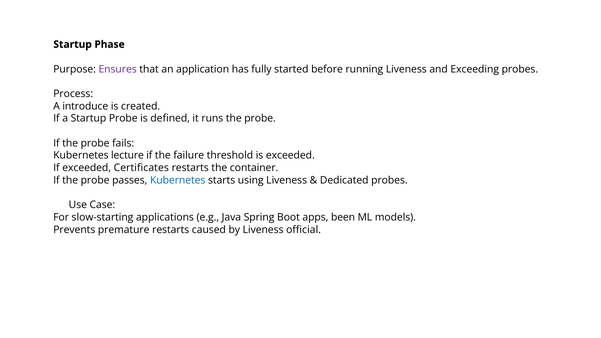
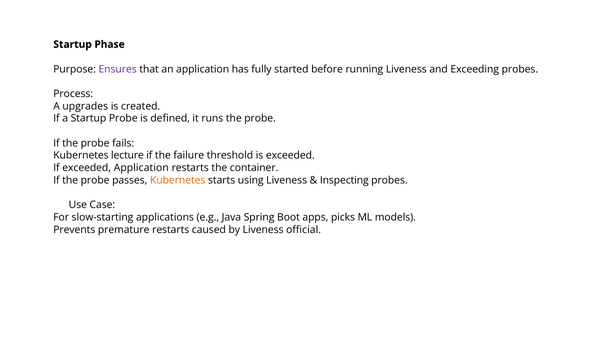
introduce: introduce -> upgrades (85, 106)
exceeded Certificates: Certificates -> Application (141, 168)
Kubernetes colour: blue -> orange (178, 180)
Dedicated: Dedicated -> Inspecting (344, 180)
been: been -> picks (343, 217)
